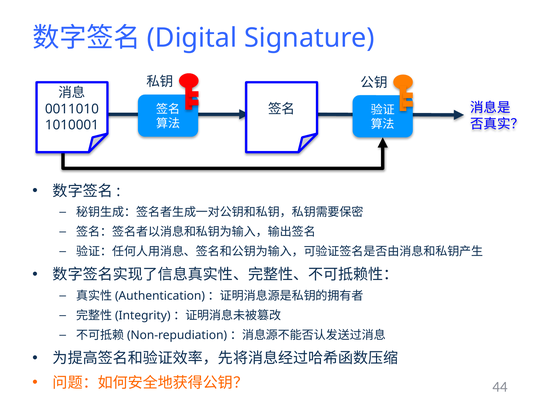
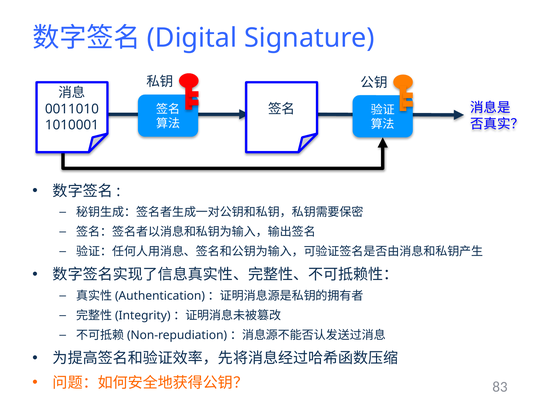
44: 44 -> 83 (500, 387)
